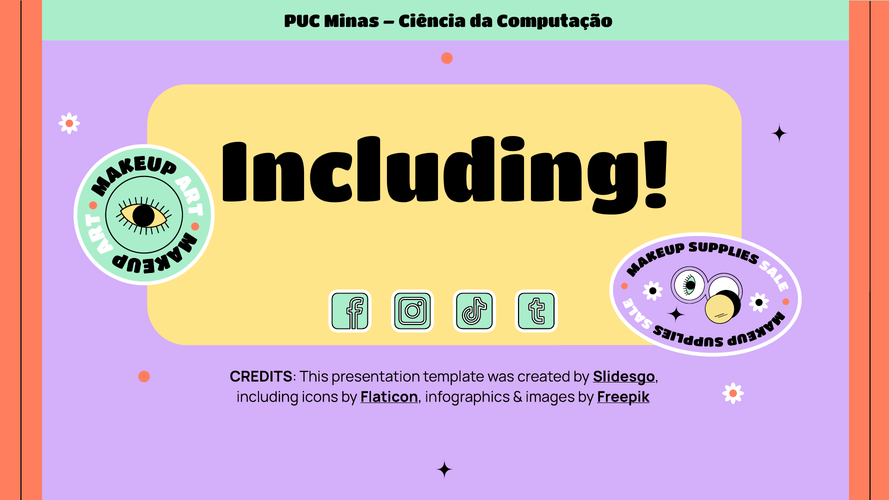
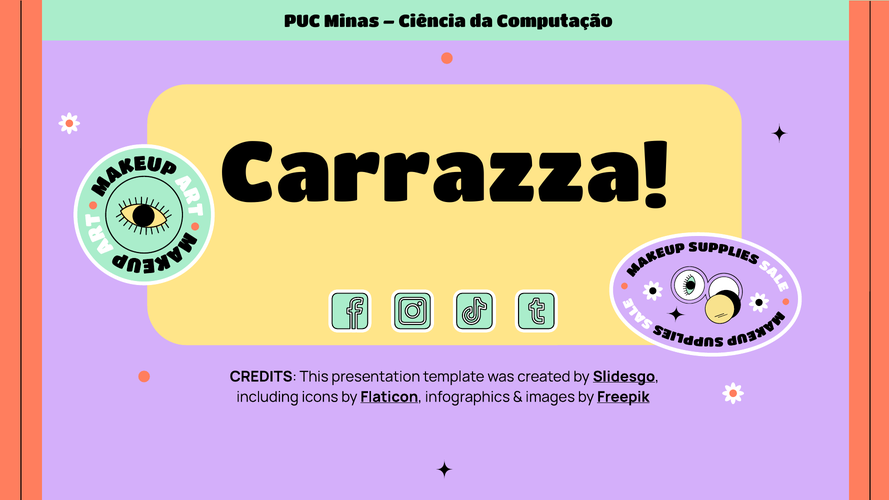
Including: Including -> Carrazza (445, 174)
